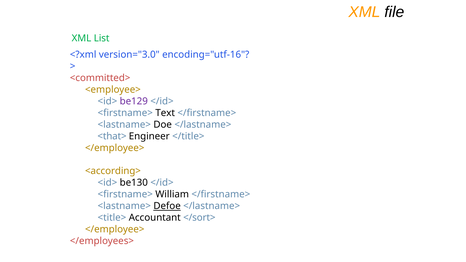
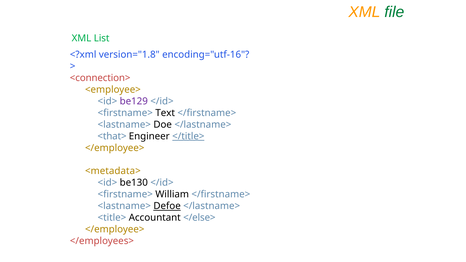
file colour: black -> green (394, 12)
version="3.0: version="3.0 -> version="1.8 (129, 55)
<committed>: <committed> -> <connection> (100, 78)
</title> underline: none -> present (188, 136)
<according>: <according> -> <metadata> (113, 171)
</sort>: </sort> -> </else> (199, 218)
